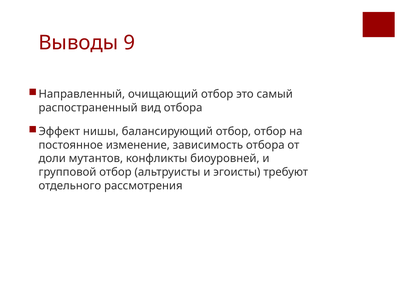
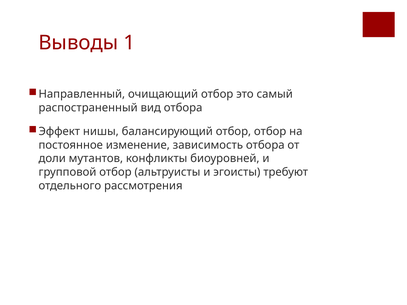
9: 9 -> 1 (129, 43)
